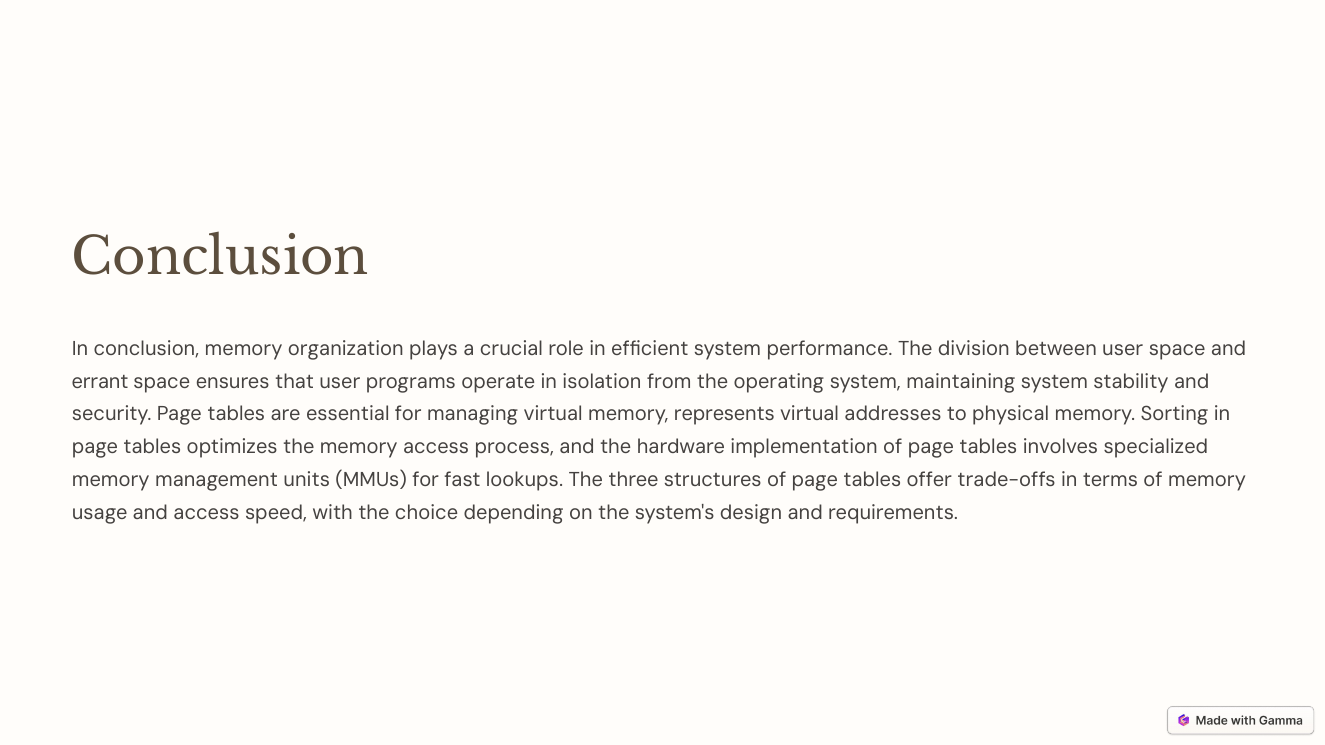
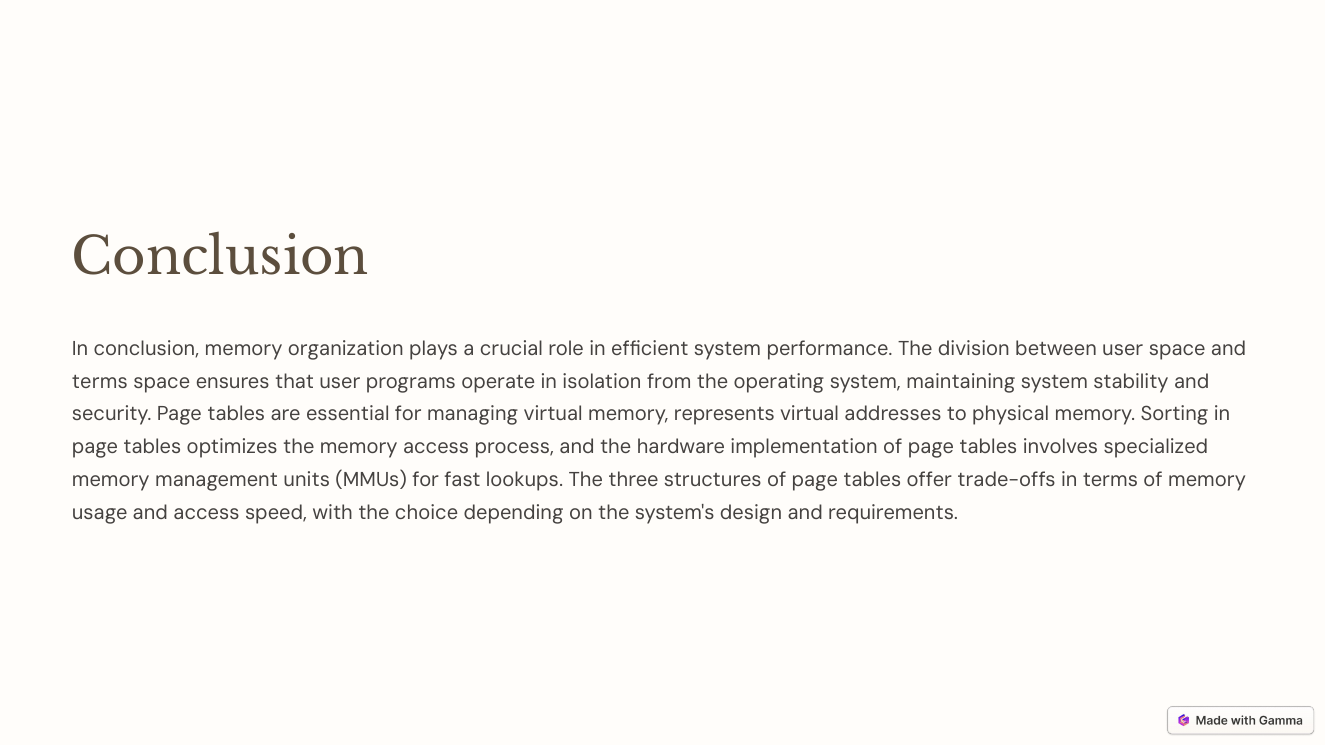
errant: errant -> terms (100, 382)
